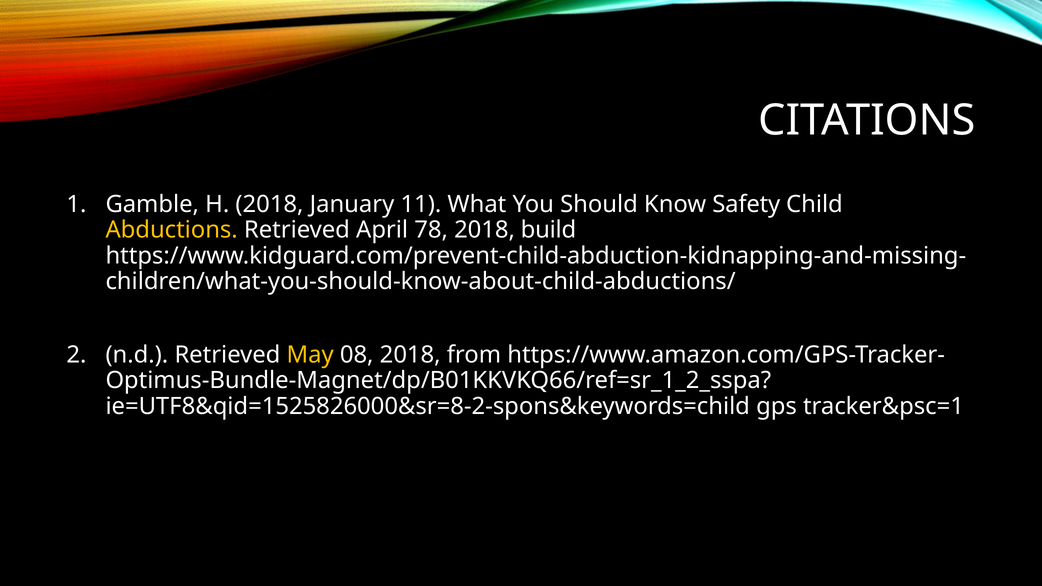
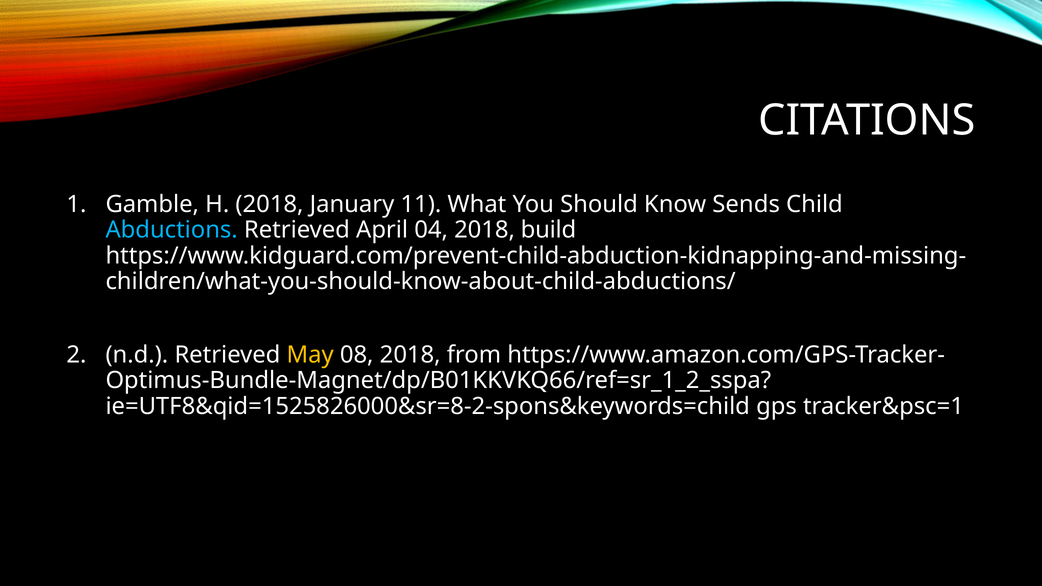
Safety: Safety -> Sends (746, 204)
Abductions colour: yellow -> light blue (172, 230)
78: 78 -> 04 (431, 230)
